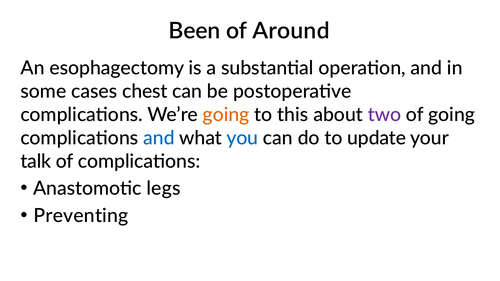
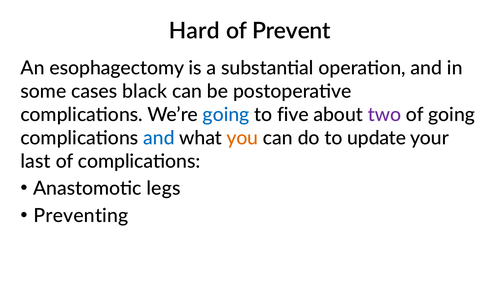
Been: Been -> Hard (194, 31)
Around: Around -> Prevent (291, 31)
chest: chest -> black (145, 91)
going colour: orange -> blue (226, 115)
this: this -> five (293, 115)
you colour: blue -> orange (242, 138)
talk: talk -> last (36, 161)
